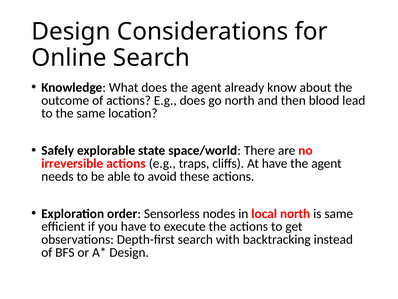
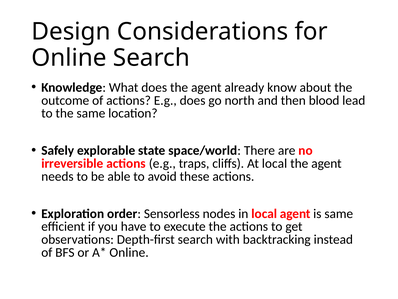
At have: have -> local (275, 163)
local north: north -> agent (295, 213)
Design: Design -> Online (129, 252)
